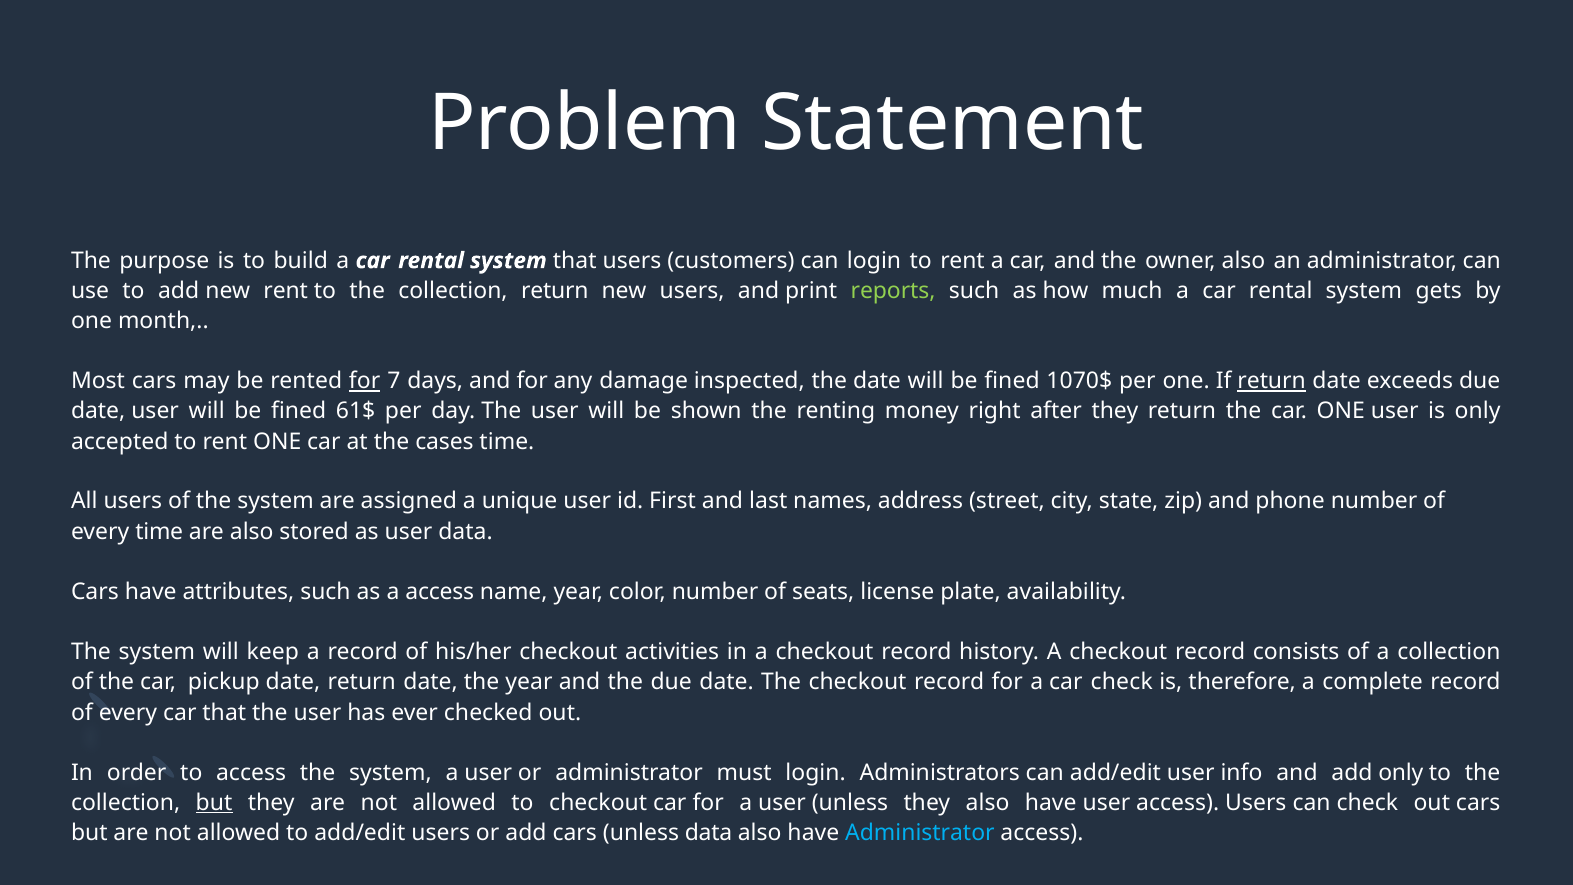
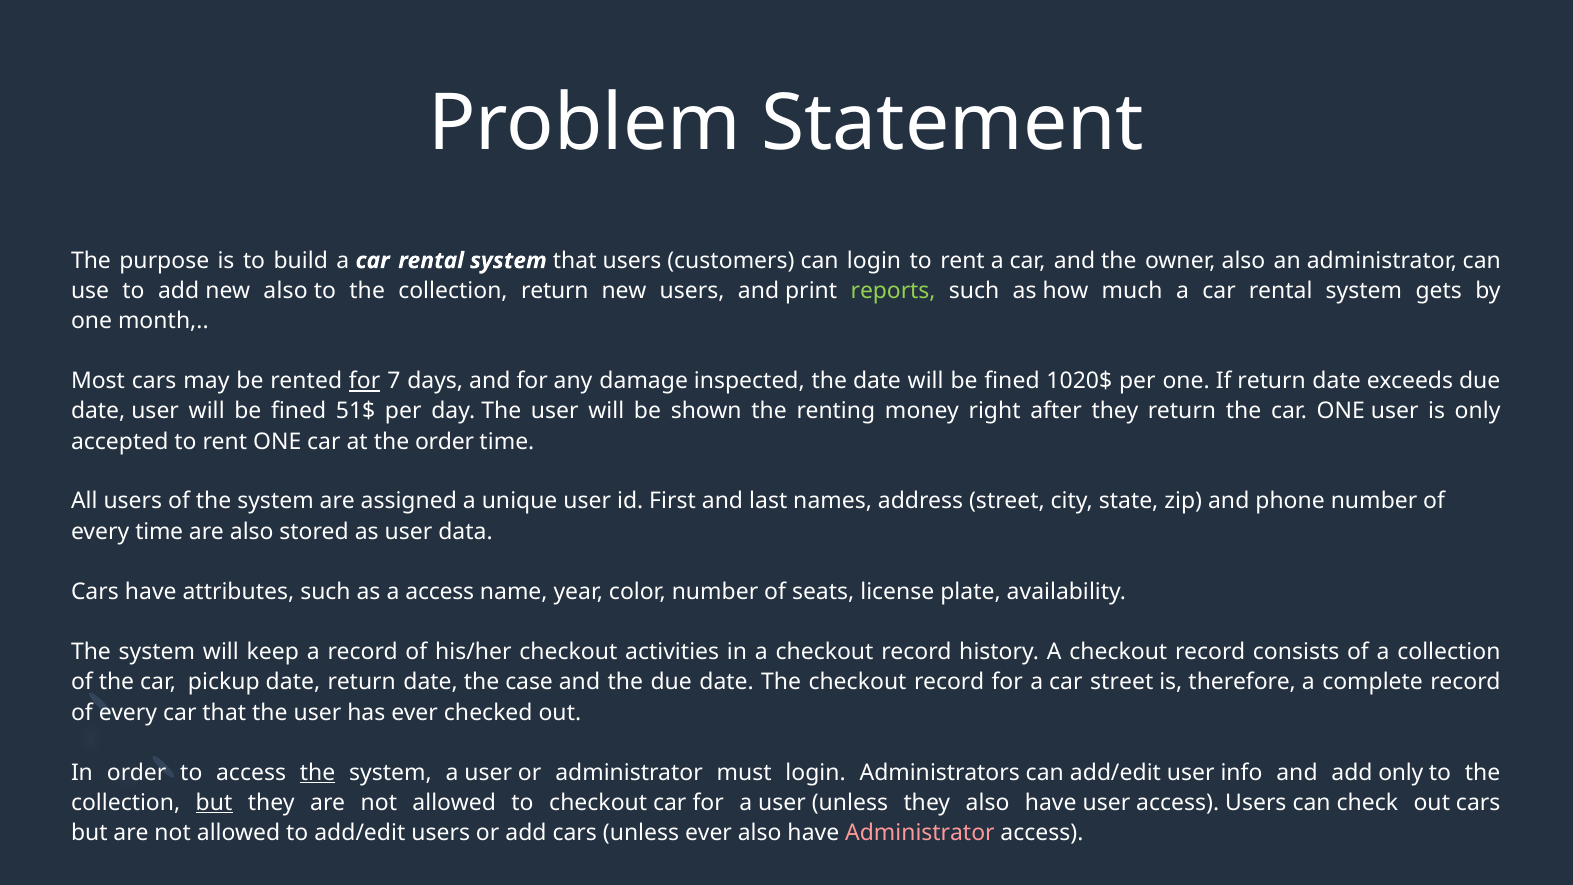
new rent: rent -> also (286, 291)
1070$: 1070$ -> 1020$ (1079, 381)
return underline: present -> none (1272, 381)
61$: 61$ -> 51$ (356, 411)
the cases: cases -> order (445, 442)
the year: year -> case (529, 682)
car check: check -> street (1122, 682)
the underline: none -> present (318, 772)
unless data: data -> ever (709, 833)
Administrator colour: light blue -> pink (920, 833)
